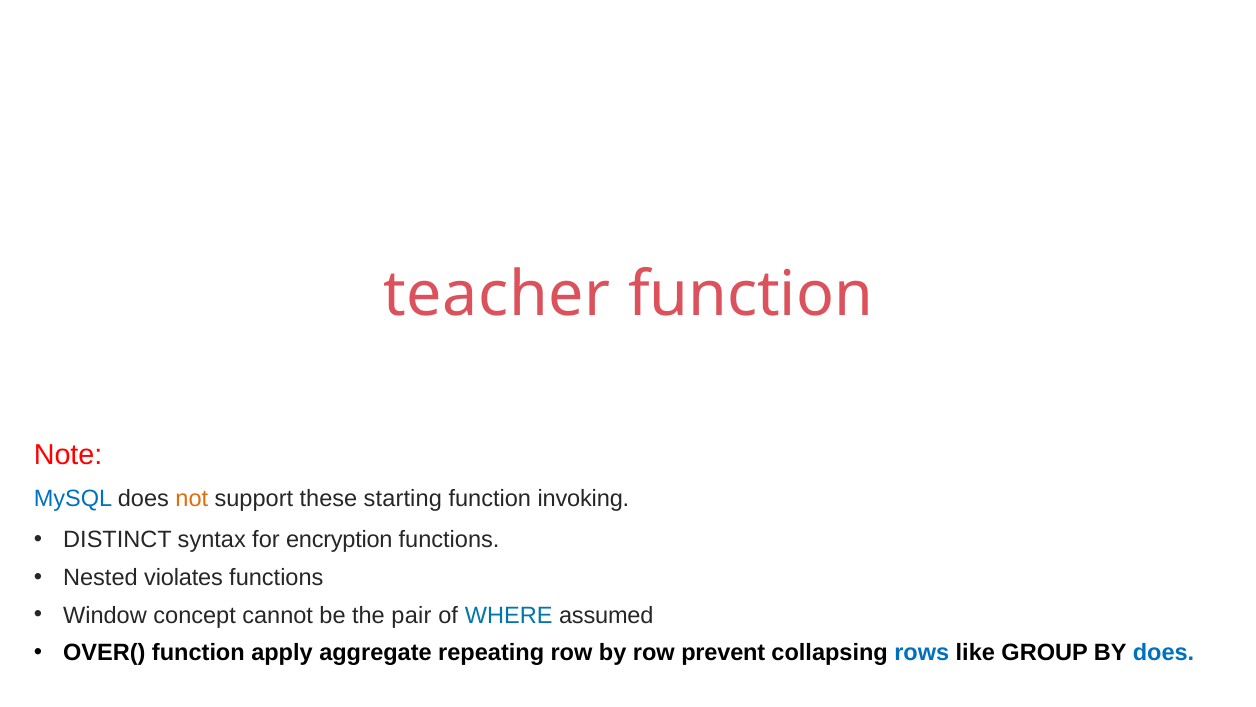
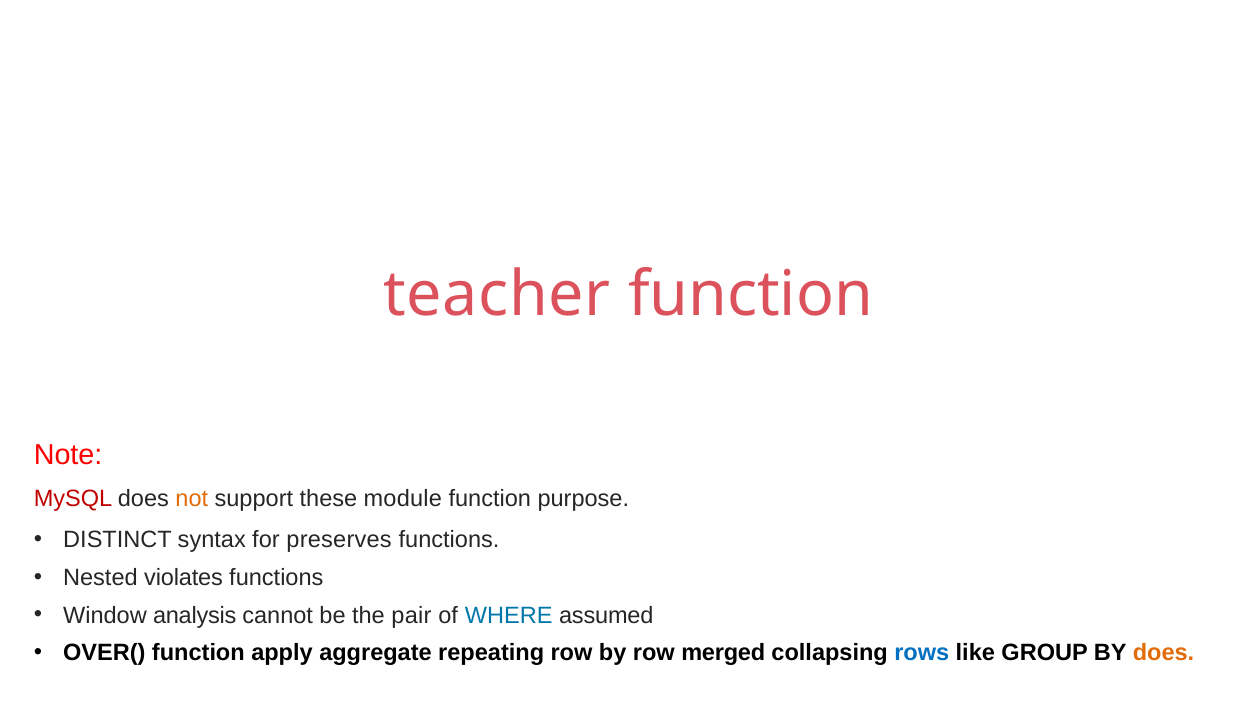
MySQL colour: blue -> red (73, 499)
starting: starting -> module (403, 499)
invoking: invoking -> purpose (583, 499)
encryption: encryption -> preserves (339, 540)
concept: concept -> analysis (195, 615)
prevent: prevent -> merged (723, 653)
does colour: blue -> orange (1163, 653)
